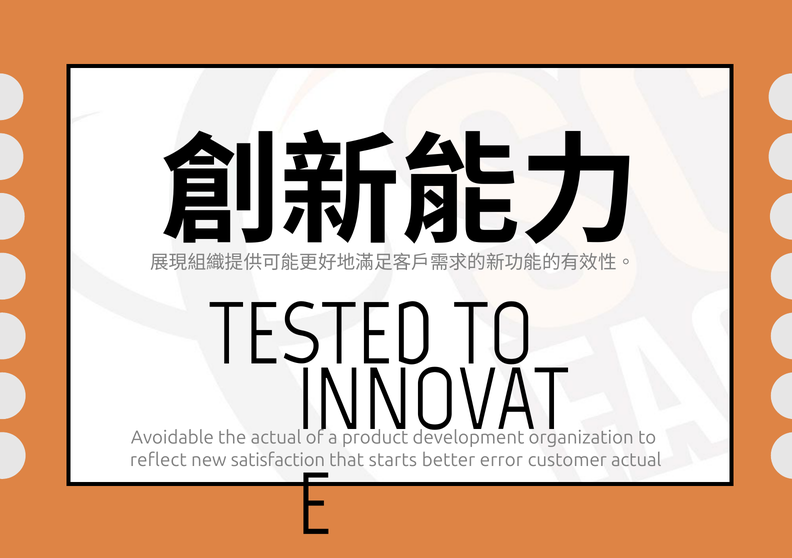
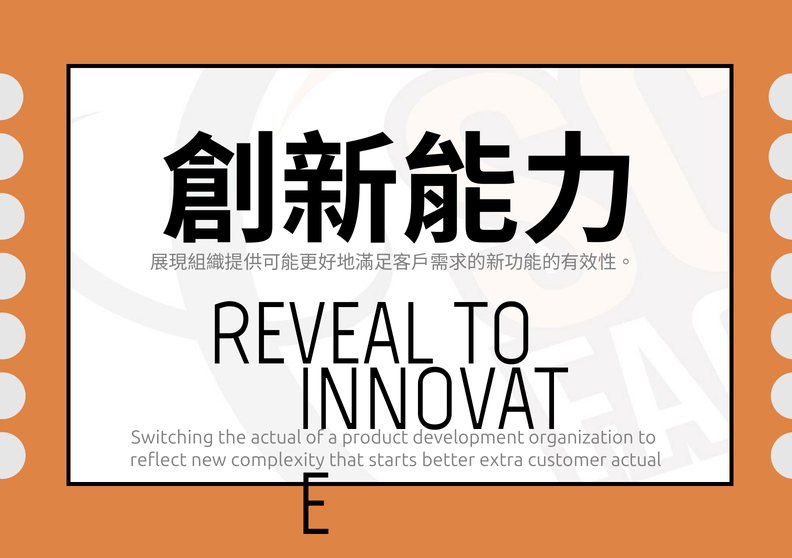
TESTED: TESTED -> REVEAL (322, 335)
Avoidable: Avoidable -> Switching (172, 438)
satisfaction: satisfaction -> complexity (278, 460)
error: error -> extra (501, 460)
